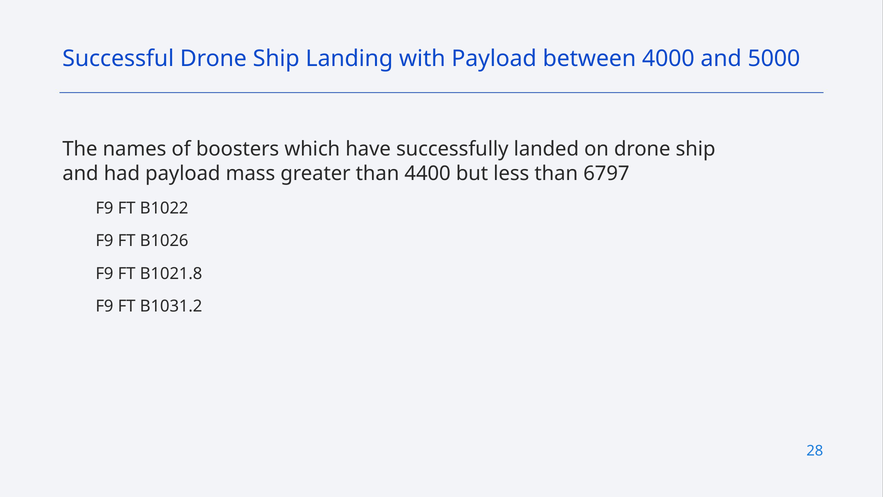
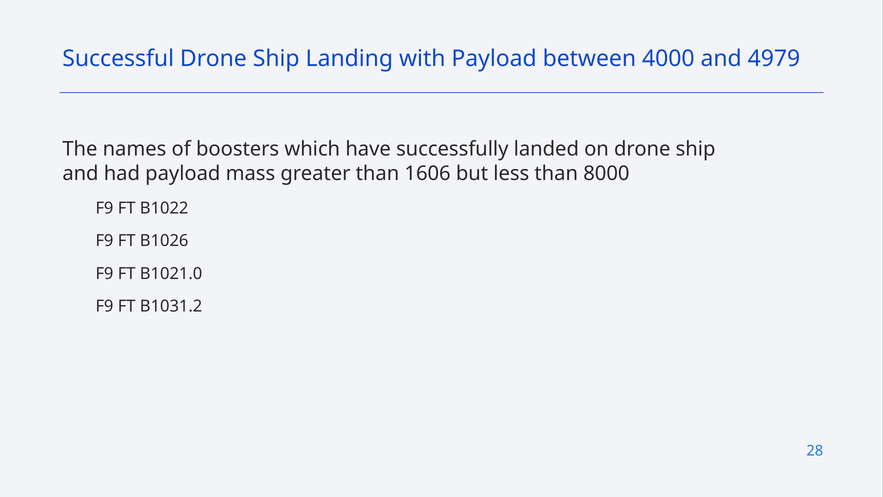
5000: 5000 -> 4979 (774, 59)
4400: 4400 -> 1606 (428, 173)
6797: 6797 -> 8000 (606, 173)
B1021.8: B1021.8 -> B1021.0 (171, 273)
